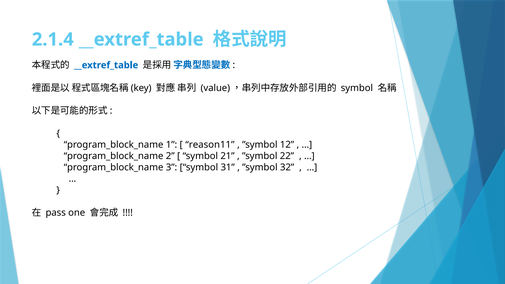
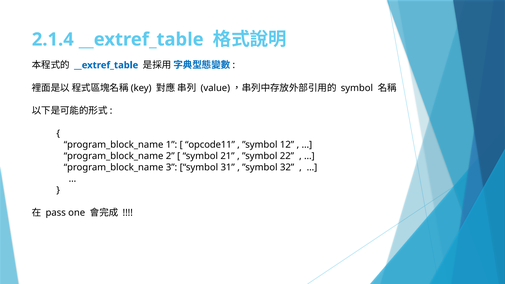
reason11: reason11 -> opcode11 (210, 145)
